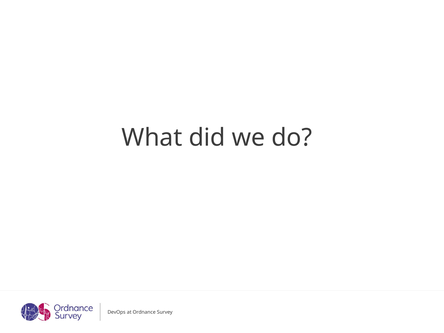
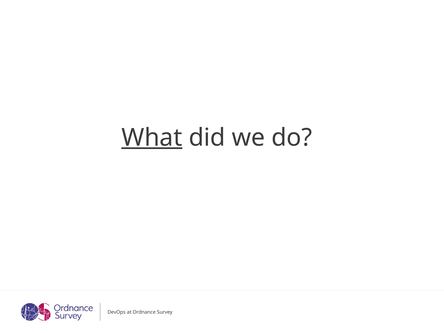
What underline: none -> present (152, 138)
